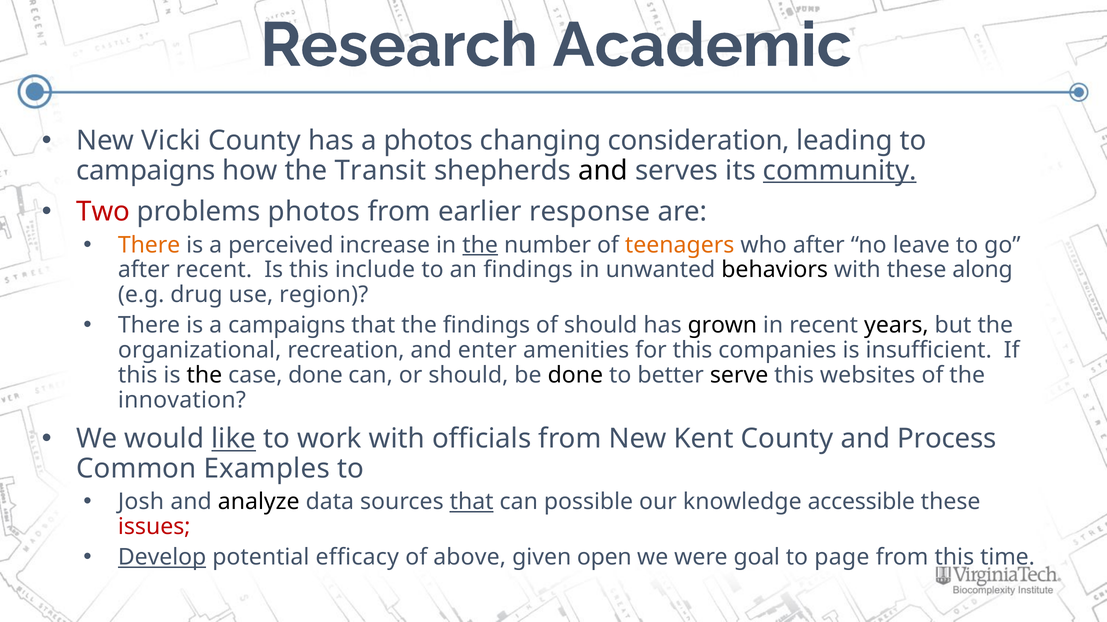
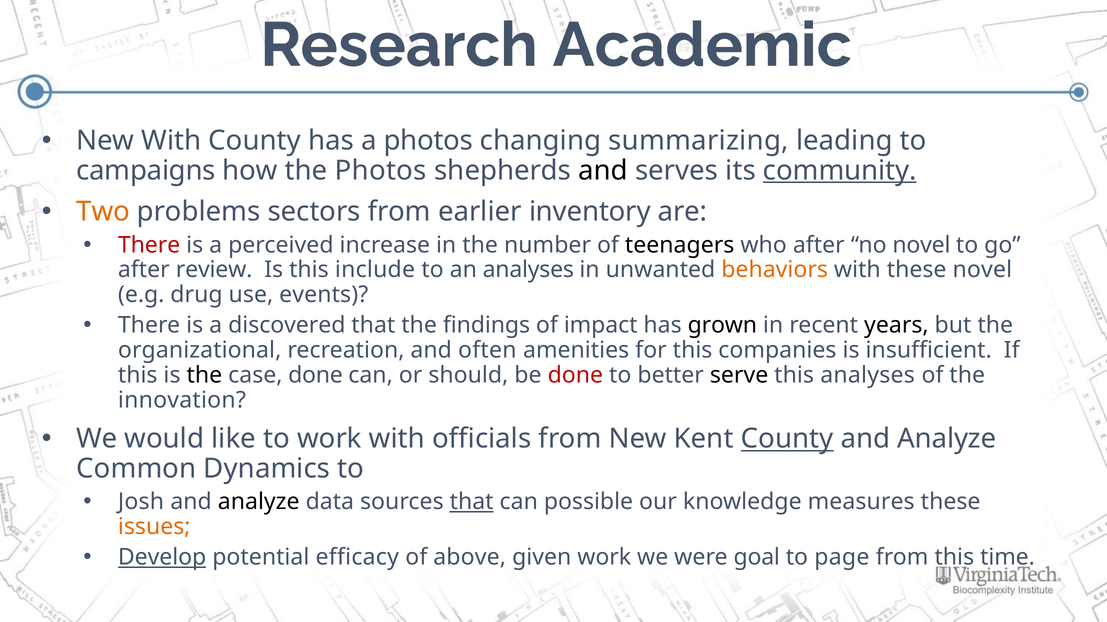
New Vicki: Vicki -> With (171, 141)
consideration: consideration -> summarizing (699, 141)
the Transit: Transit -> Photos (381, 171)
Two colour: red -> orange (103, 212)
problems photos: photos -> sectors (314, 212)
response: response -> inventory (590, 212)
There colour: orange -> red (149, 245)
the underline: present -> none (480, 245)
teenagers colour: orange -> black (680, 245)
no leave: leave -> novel (921, 245)
after recent: recent -> review (214, 270)
an findings: findings -> analyses (528, 270)
behaviors colour: black -> orange (775, 270)
these along: along -> novel (982, 270)
region: region -> events (324, 295)
a campaigns: campaigns -> discovered (287, 326)
of should: should -> impact (601, 326)
enter: enter -> often (487, 351)
done colour: black -> red (575, 375)
this websites: websites -> analyses (868, 375)
like underline: present -> none (234, 439)
County underline: none -> present (787, 439)
Process: Process -> Analyze (947, 439)
Examples: Examples -> Dynamics (267, 469)
accessible: accessible -> measures (861, 502)
issues colour: red -> orange (154, 527)
given open: open -> work (604, 558)
